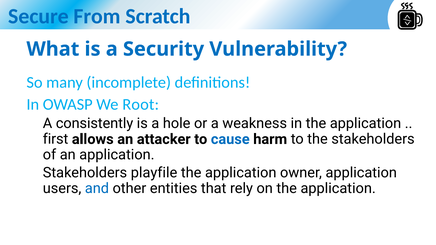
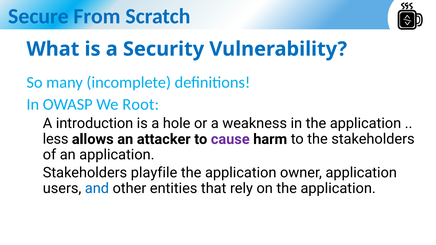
consistently: consistently -> introduction (95, 124)
first: first -> less (56, 139)
cause colour: blue -> purple (230, 139)
